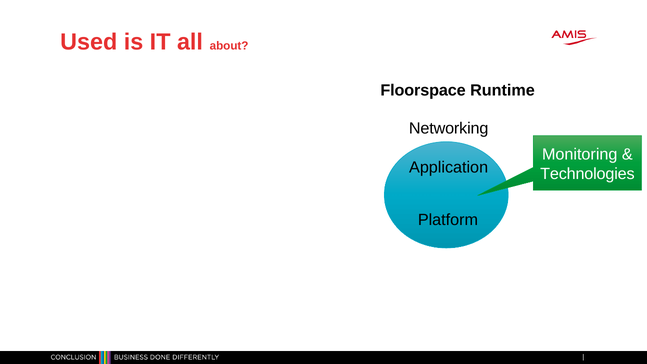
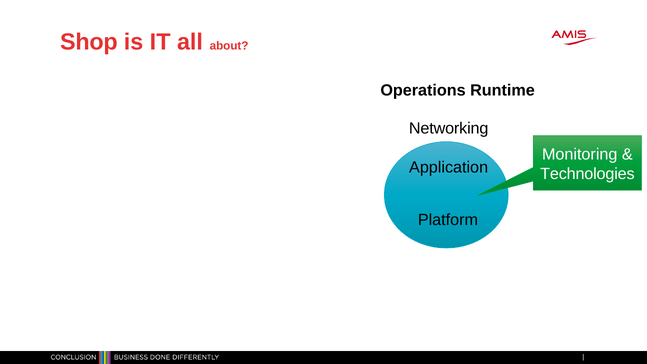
Used: Used -> Shop (89, 42)
Floorspace: Floorspace -> Operations (423, 90)
